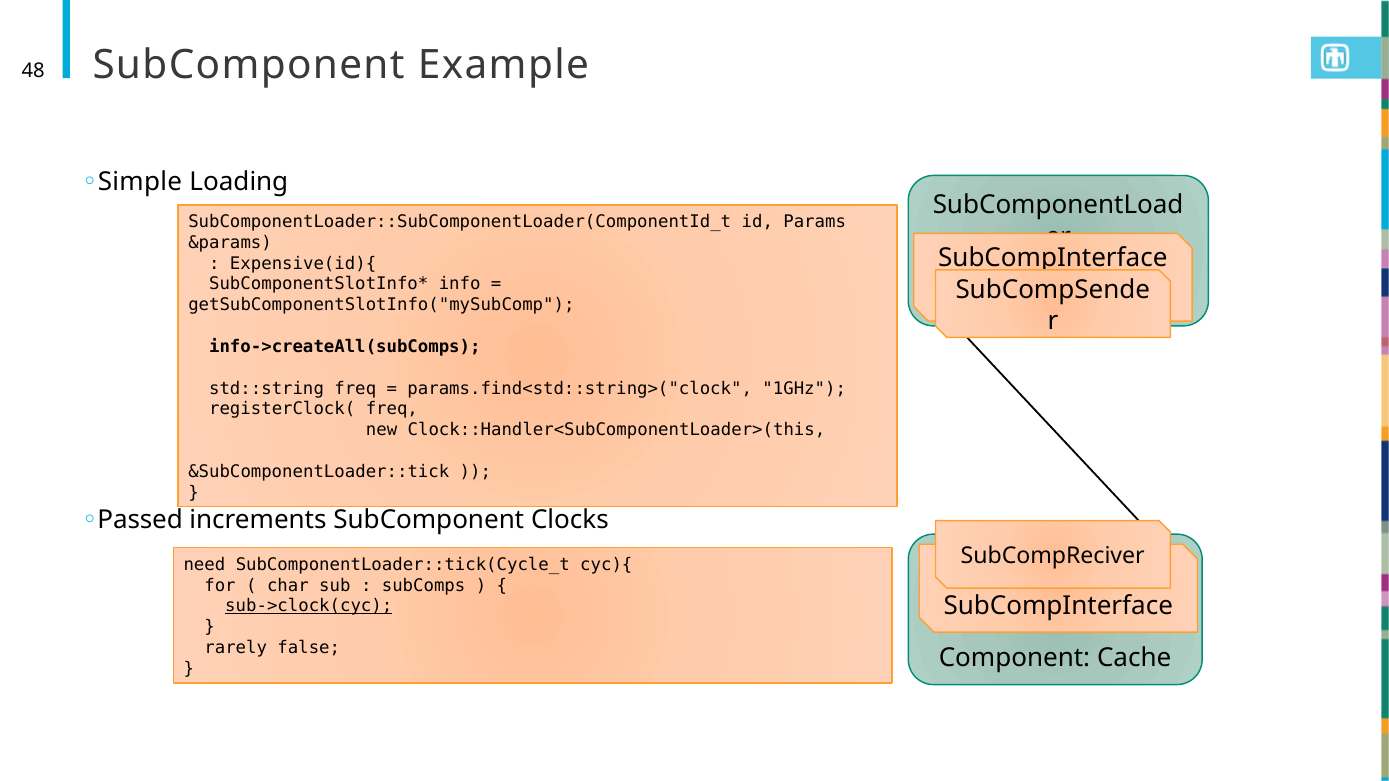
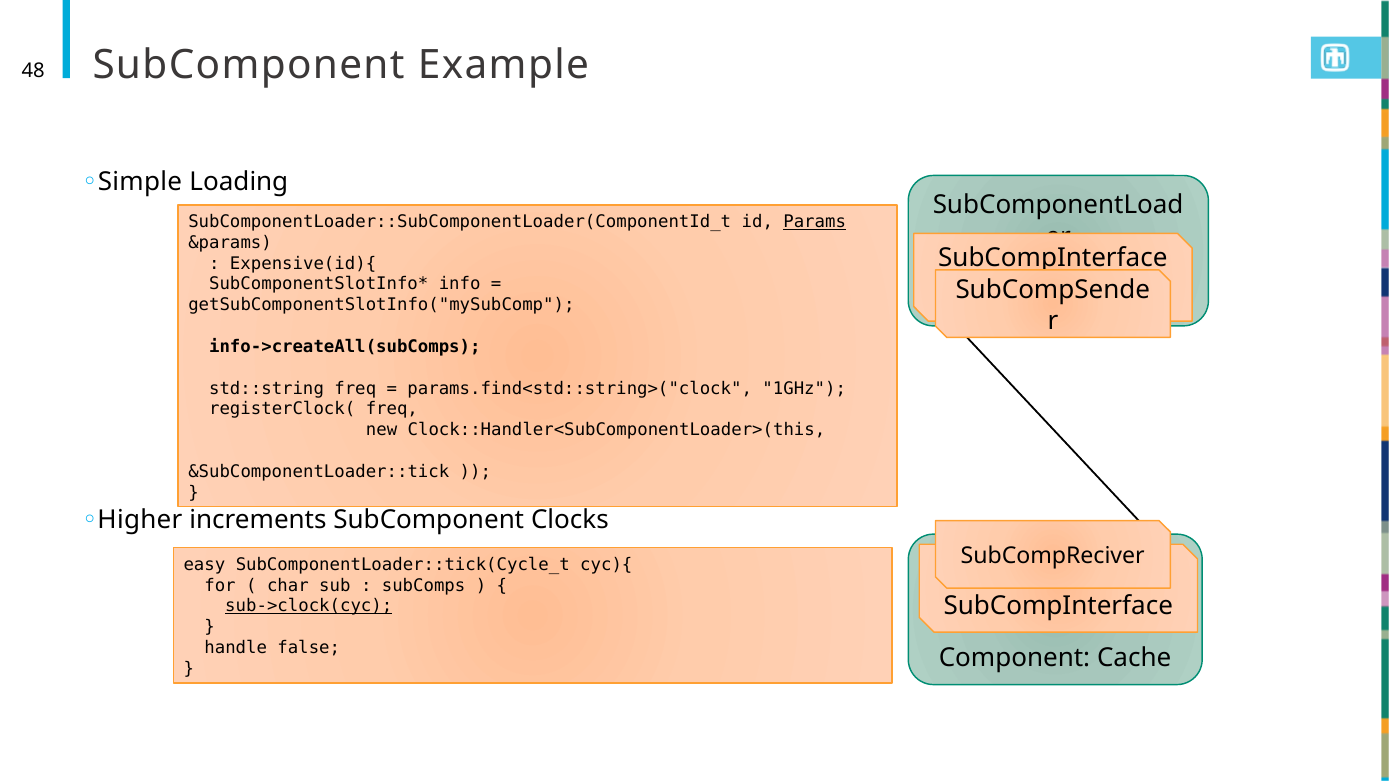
Params underline: none -> present (815, 222)
Passed: Passed -> Higher (140, 520)
need: need -> easy (204, 565)
rarely: rarely -> handle (236, 648)
